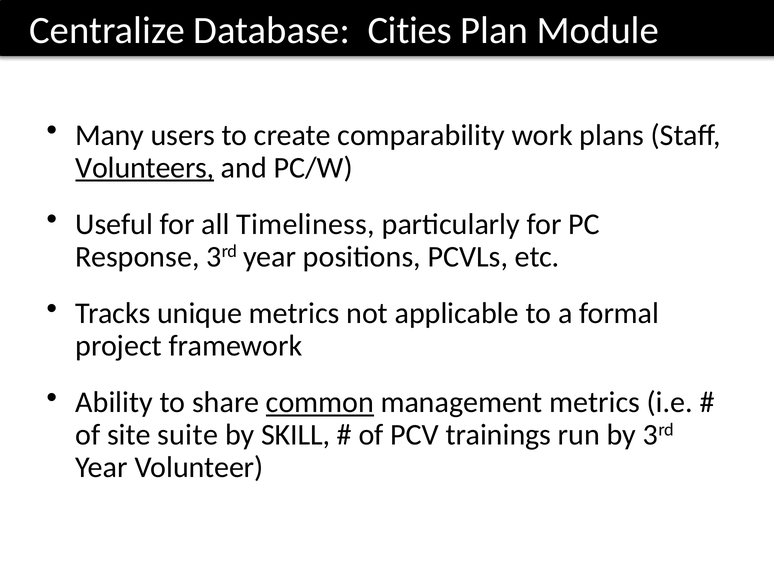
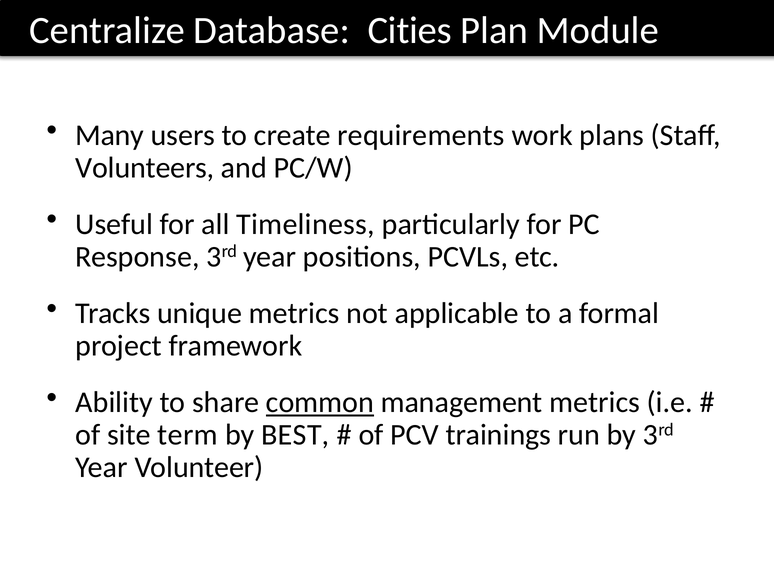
comparability: comparability -> requirements (421, 135)
Volunteers underline: present -> none (145, 168)
suite: suite -> term (188, 435)
SKILL: SKILL -> BEST (295, 435)
